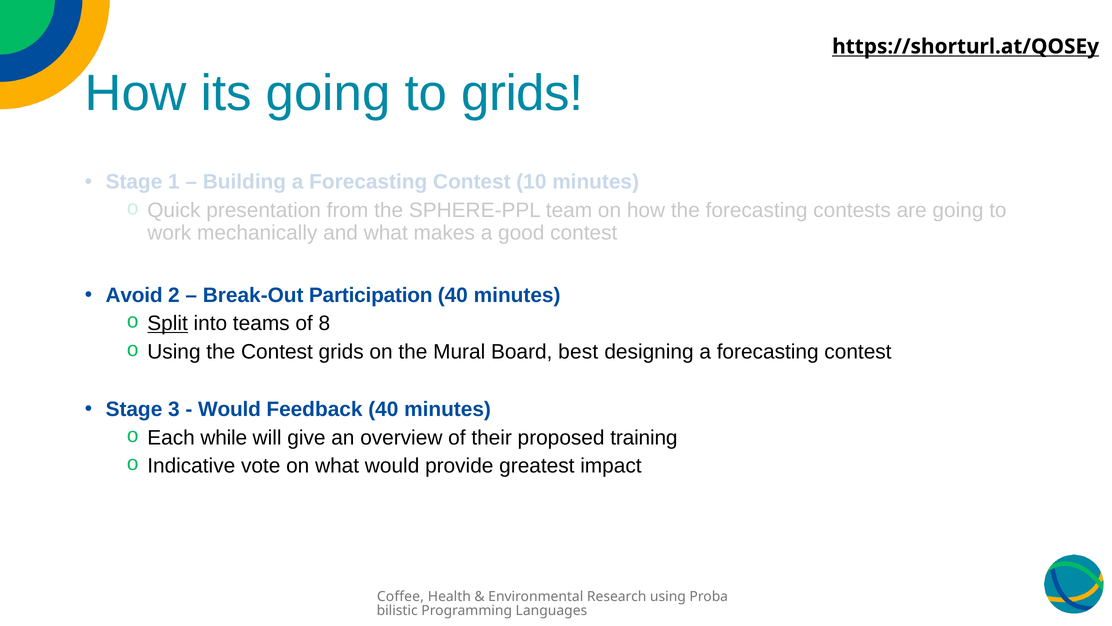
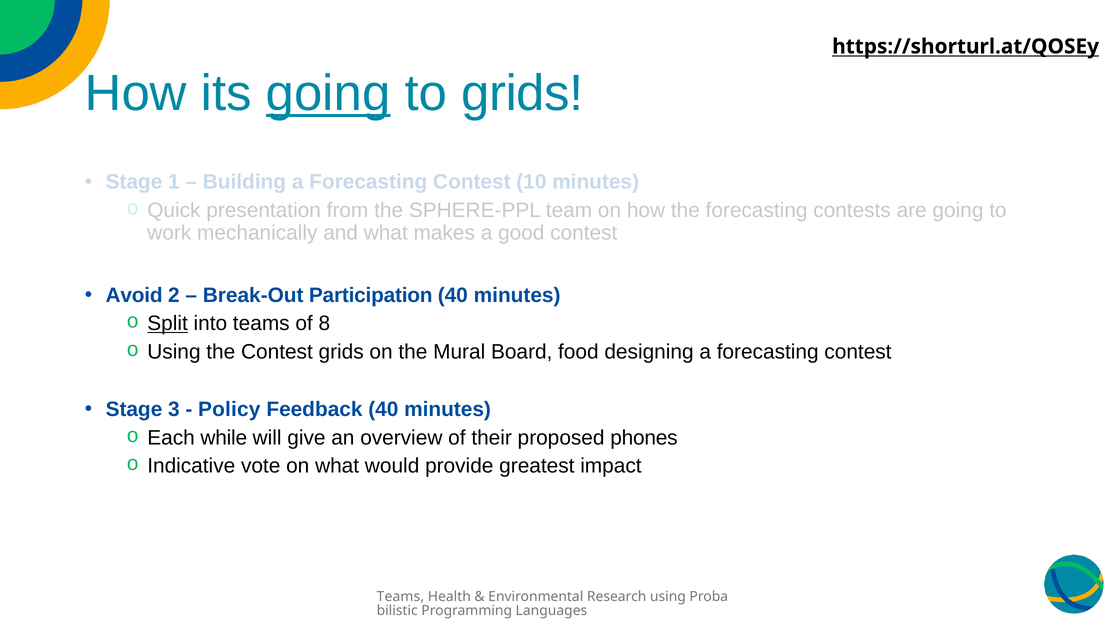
going underline: none -> present (328, 93)
best: best -> food (578, 352)
Would: Would -> Policy (229, 409)
training: training -> phones (644, 437)
Coffee: Coffee -> Teams (400, 596)
